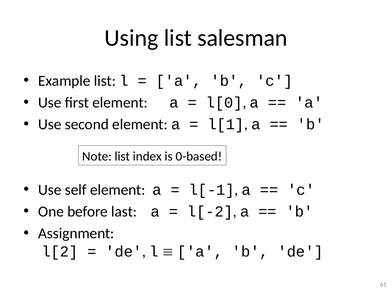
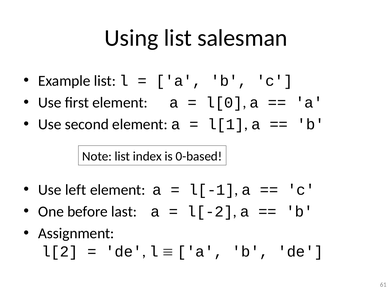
self: self -> left (76, 190)
